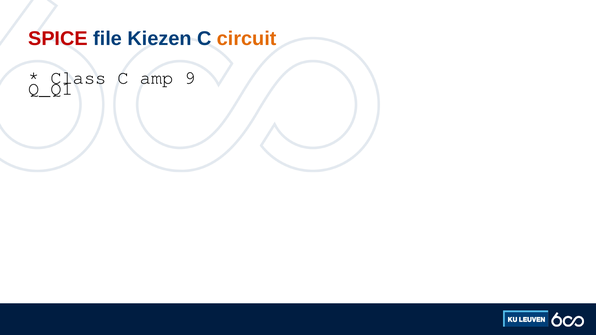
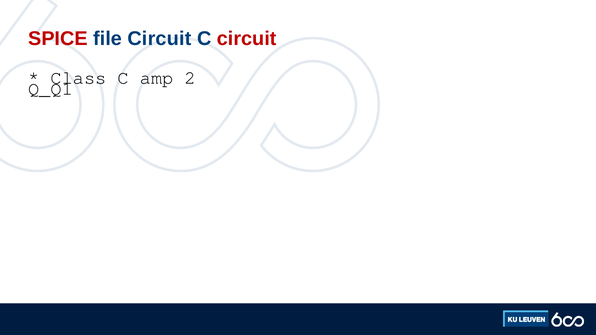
file Kiezen: Kiezen -> Circuit (159, 39)
circuit colour: orange -> red (247, 39)
9: 9 -> 2 (190, 78)
